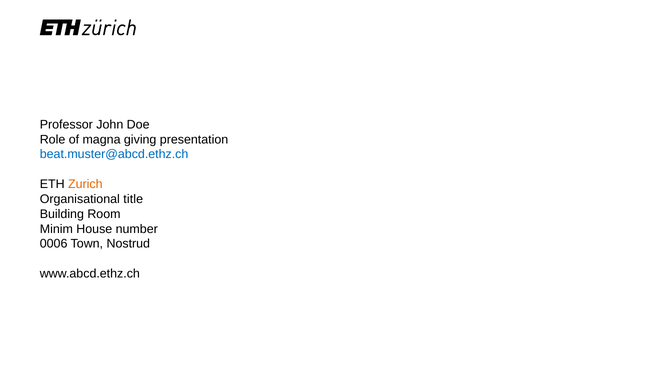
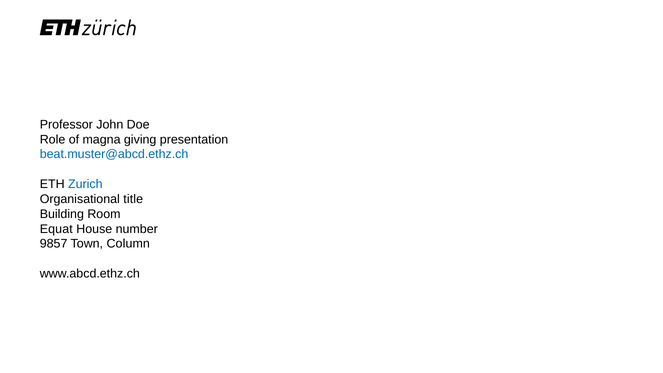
Zurich colour: orange -> blue (85, 184)
Minim: Minim -> Equat (56, 229)
0006: 0006 -> 9857 (54, 244)
Nostrud: Nostrud -> Column (128, 244)
